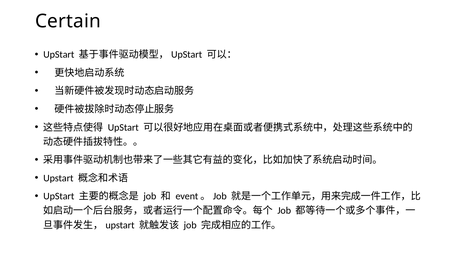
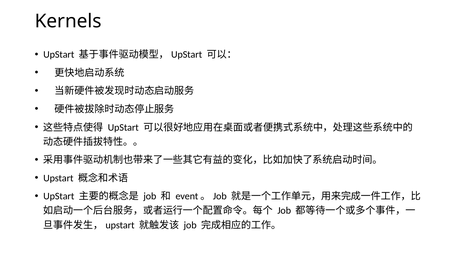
Certain: Certain -> Kernels (68, 21)
